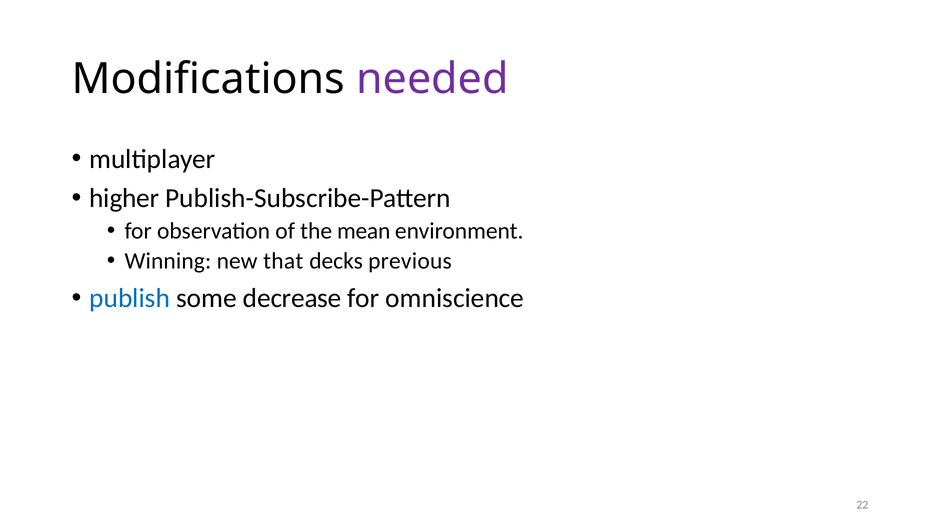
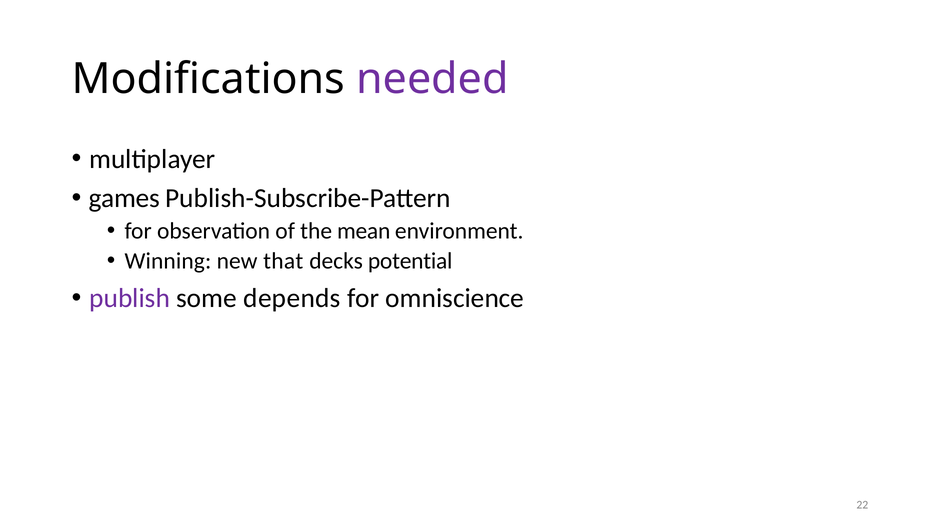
higher: higher -> games (124, 198)
previous: previous -> potential (410, 261)
publish colour: blue -> purple (130, 298)
decrease: decrease -> depends (292, 298)
